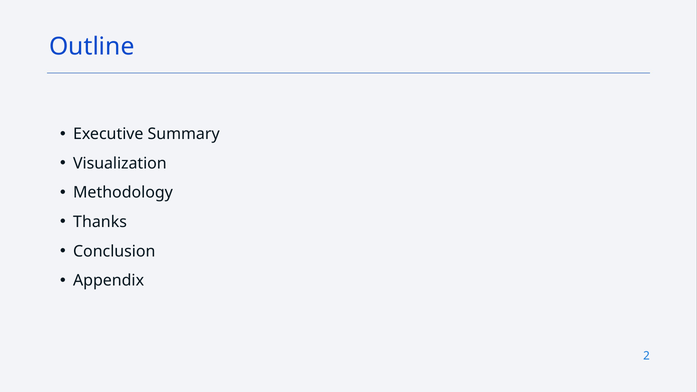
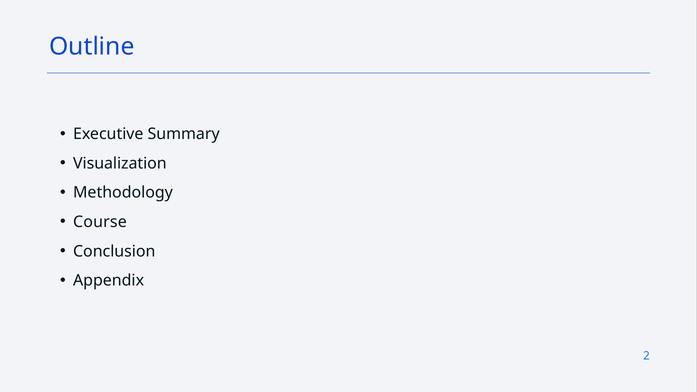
Thanks: Thanks -> Course (100, 222)
